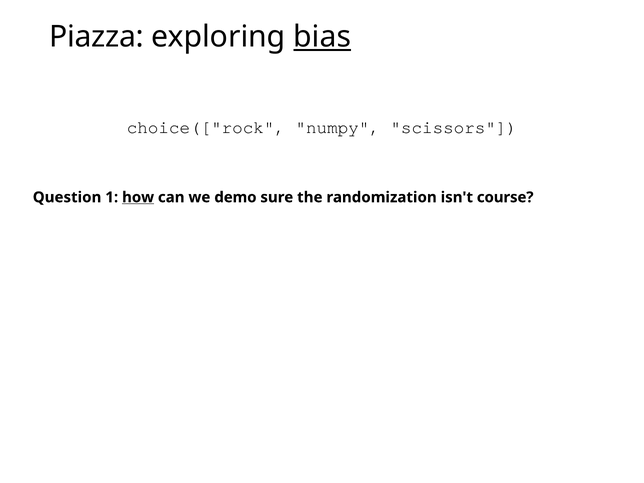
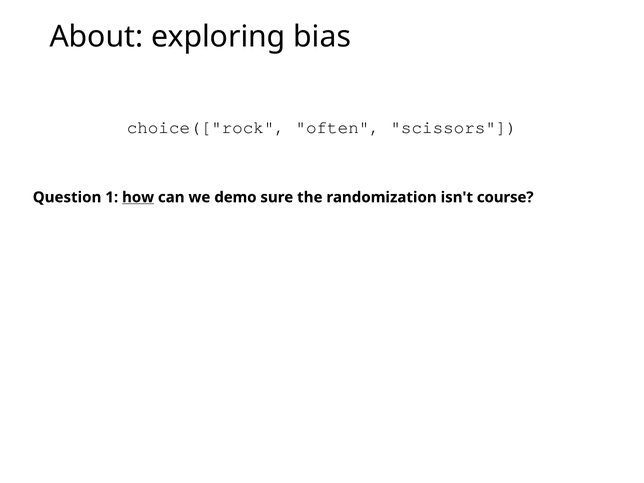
Piazza: Piazza -> About (96, 37)
bias underline: present -> none (322, 37)
numpy: numpy -> often (338, 128)
